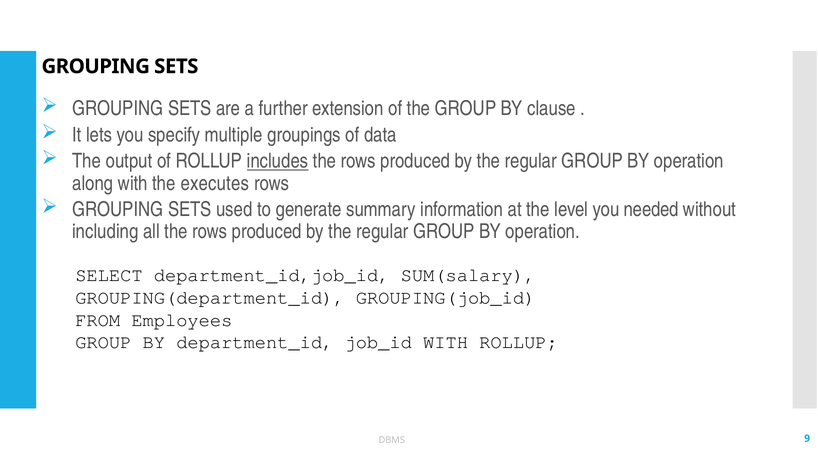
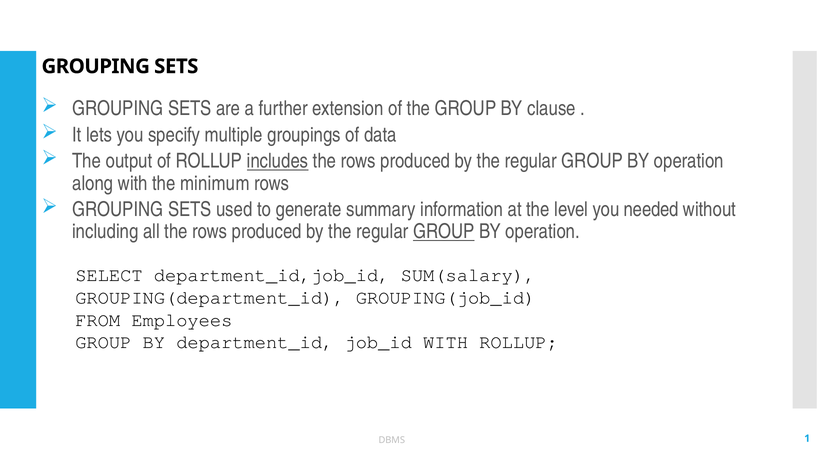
executes: executes -> minimum (215, 183)
GROUP underline: none -> present (444, 232)
9: 9 -> 1 (807, 439)
